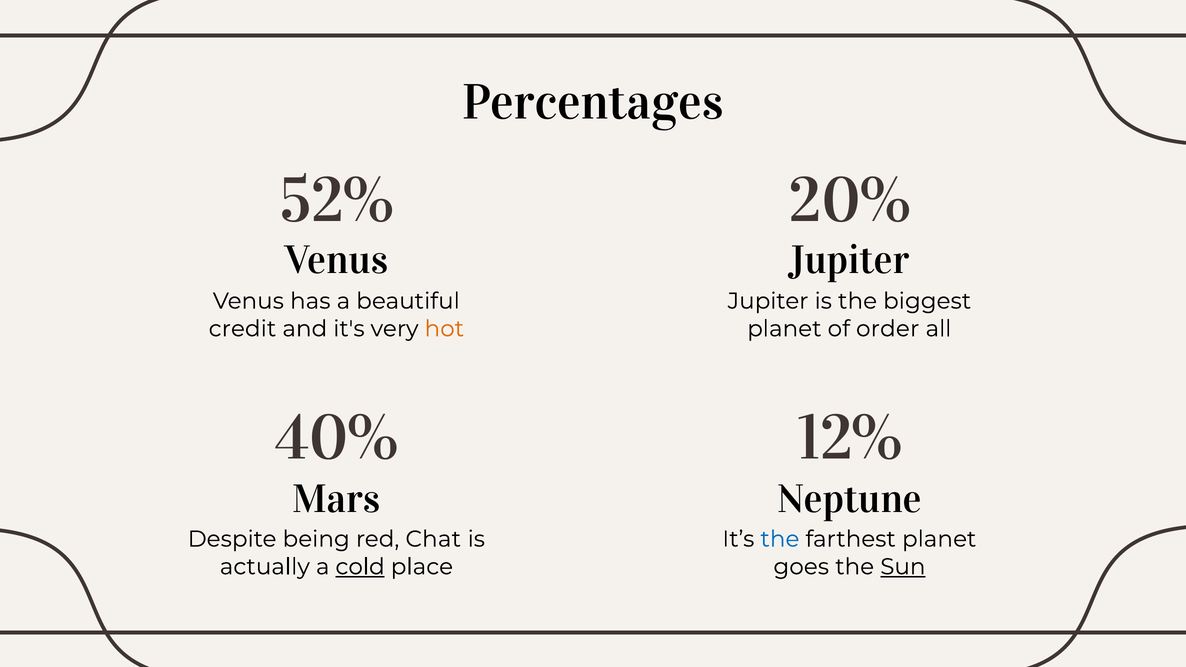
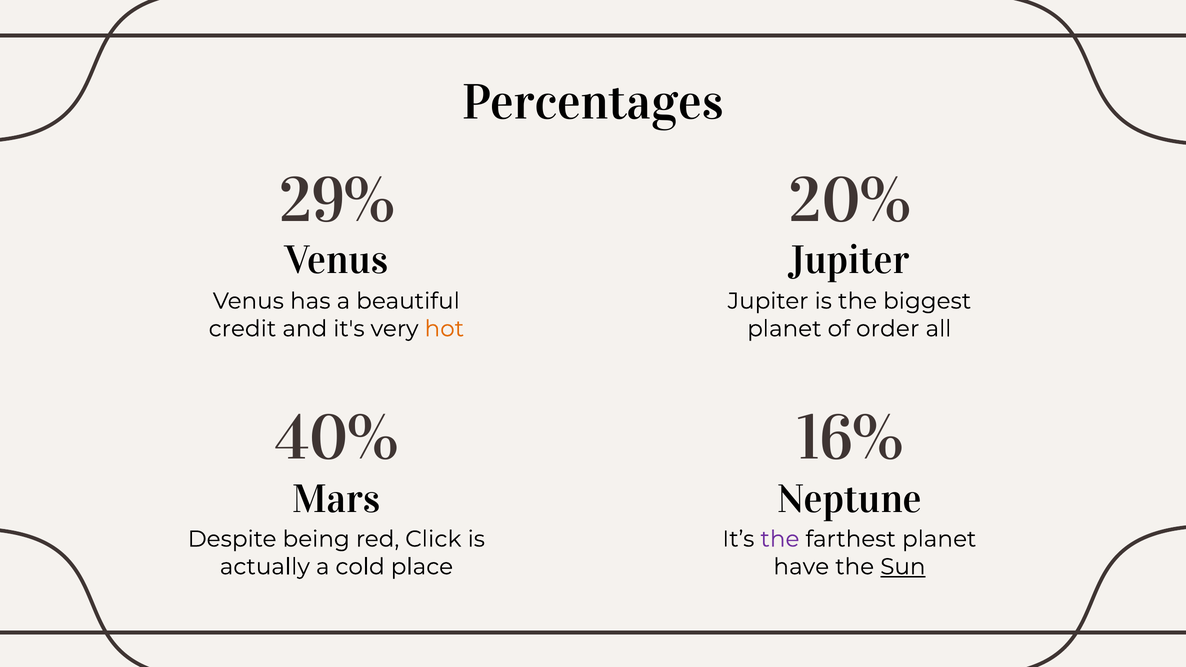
52%: 52% -> 29% (337, 201)
12%: 12% -> 16% (850, 438)
Chat: Chat -> Click (433, 539)
the colour: blue -> purple (780, 539)
cold underline: present -> none (360, 567)
goes: goes -> have (801, 567)
